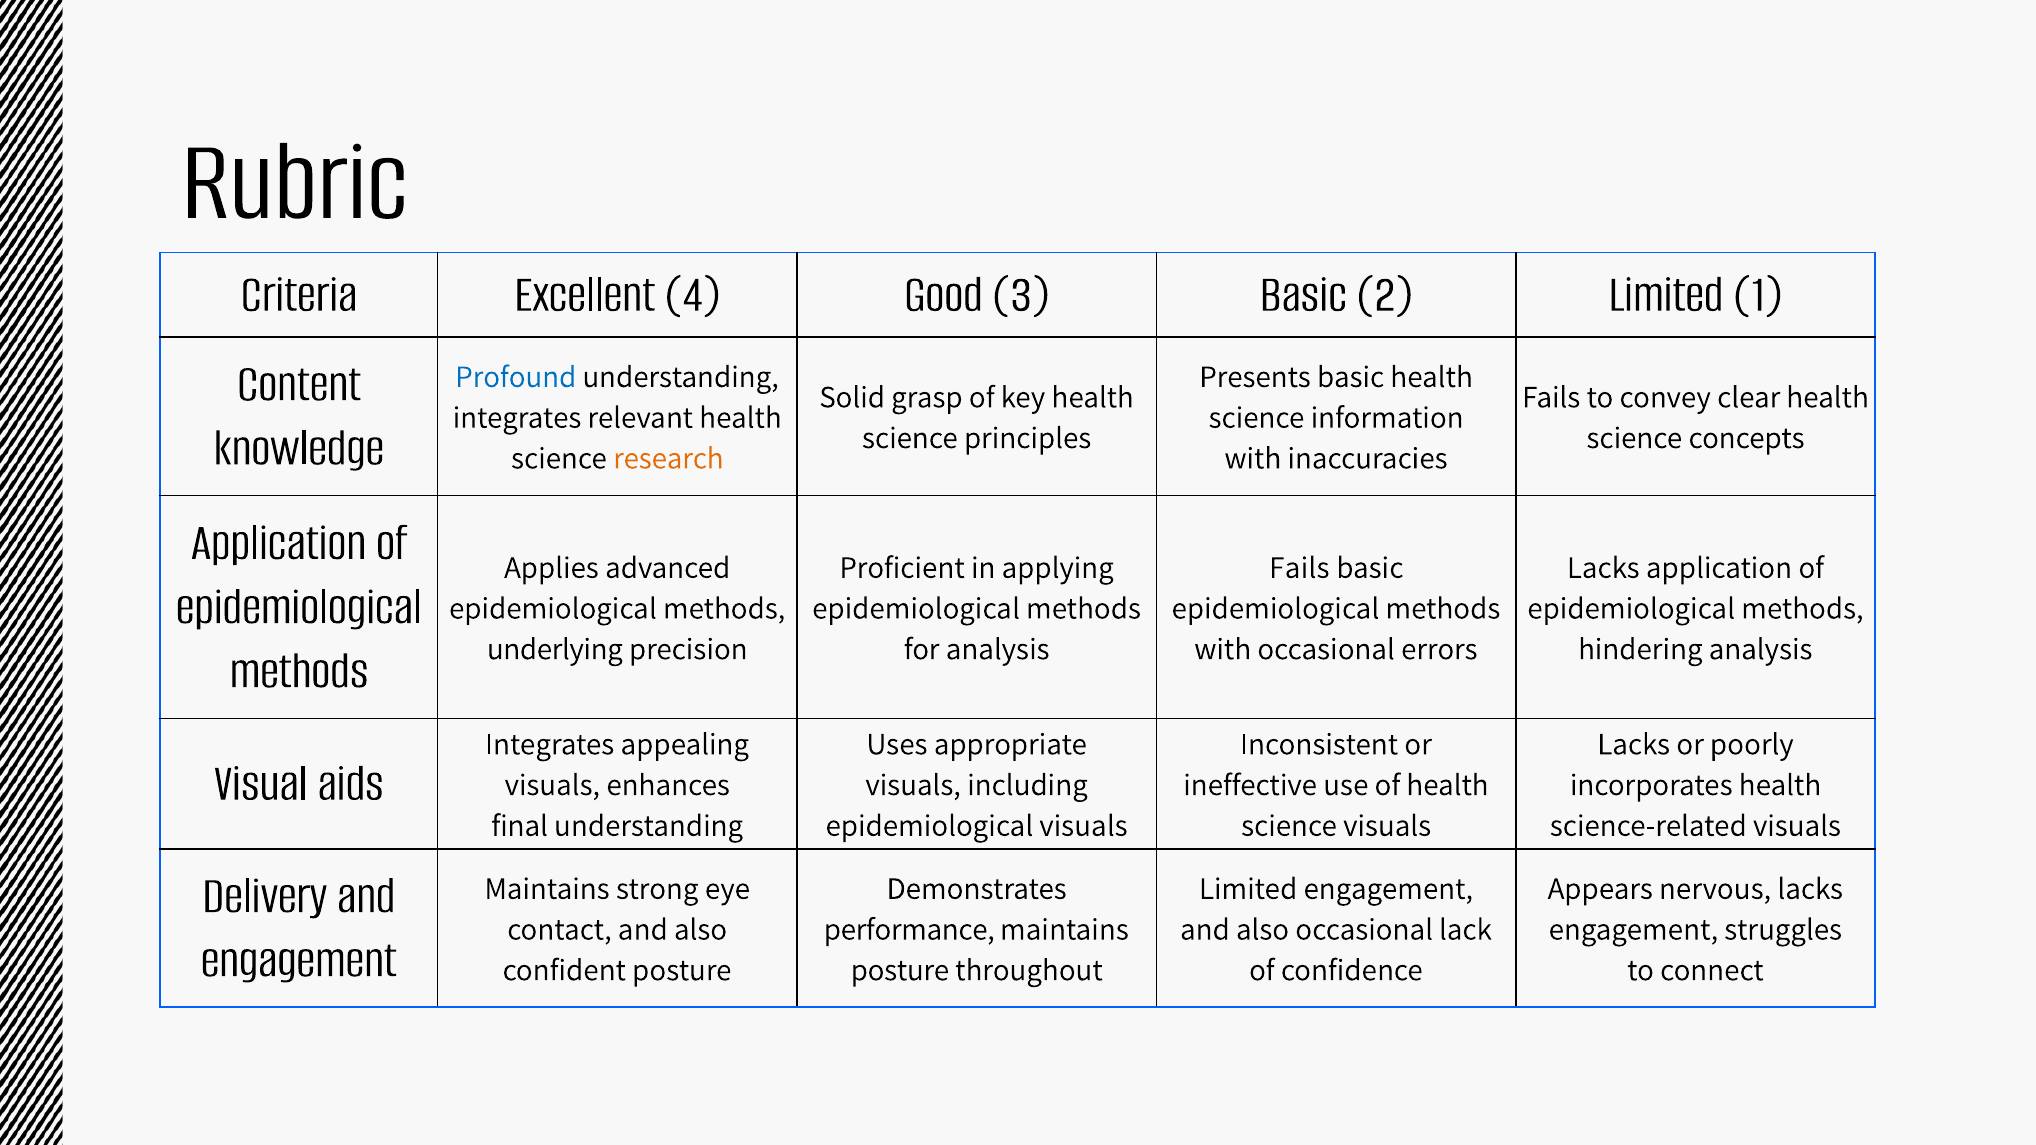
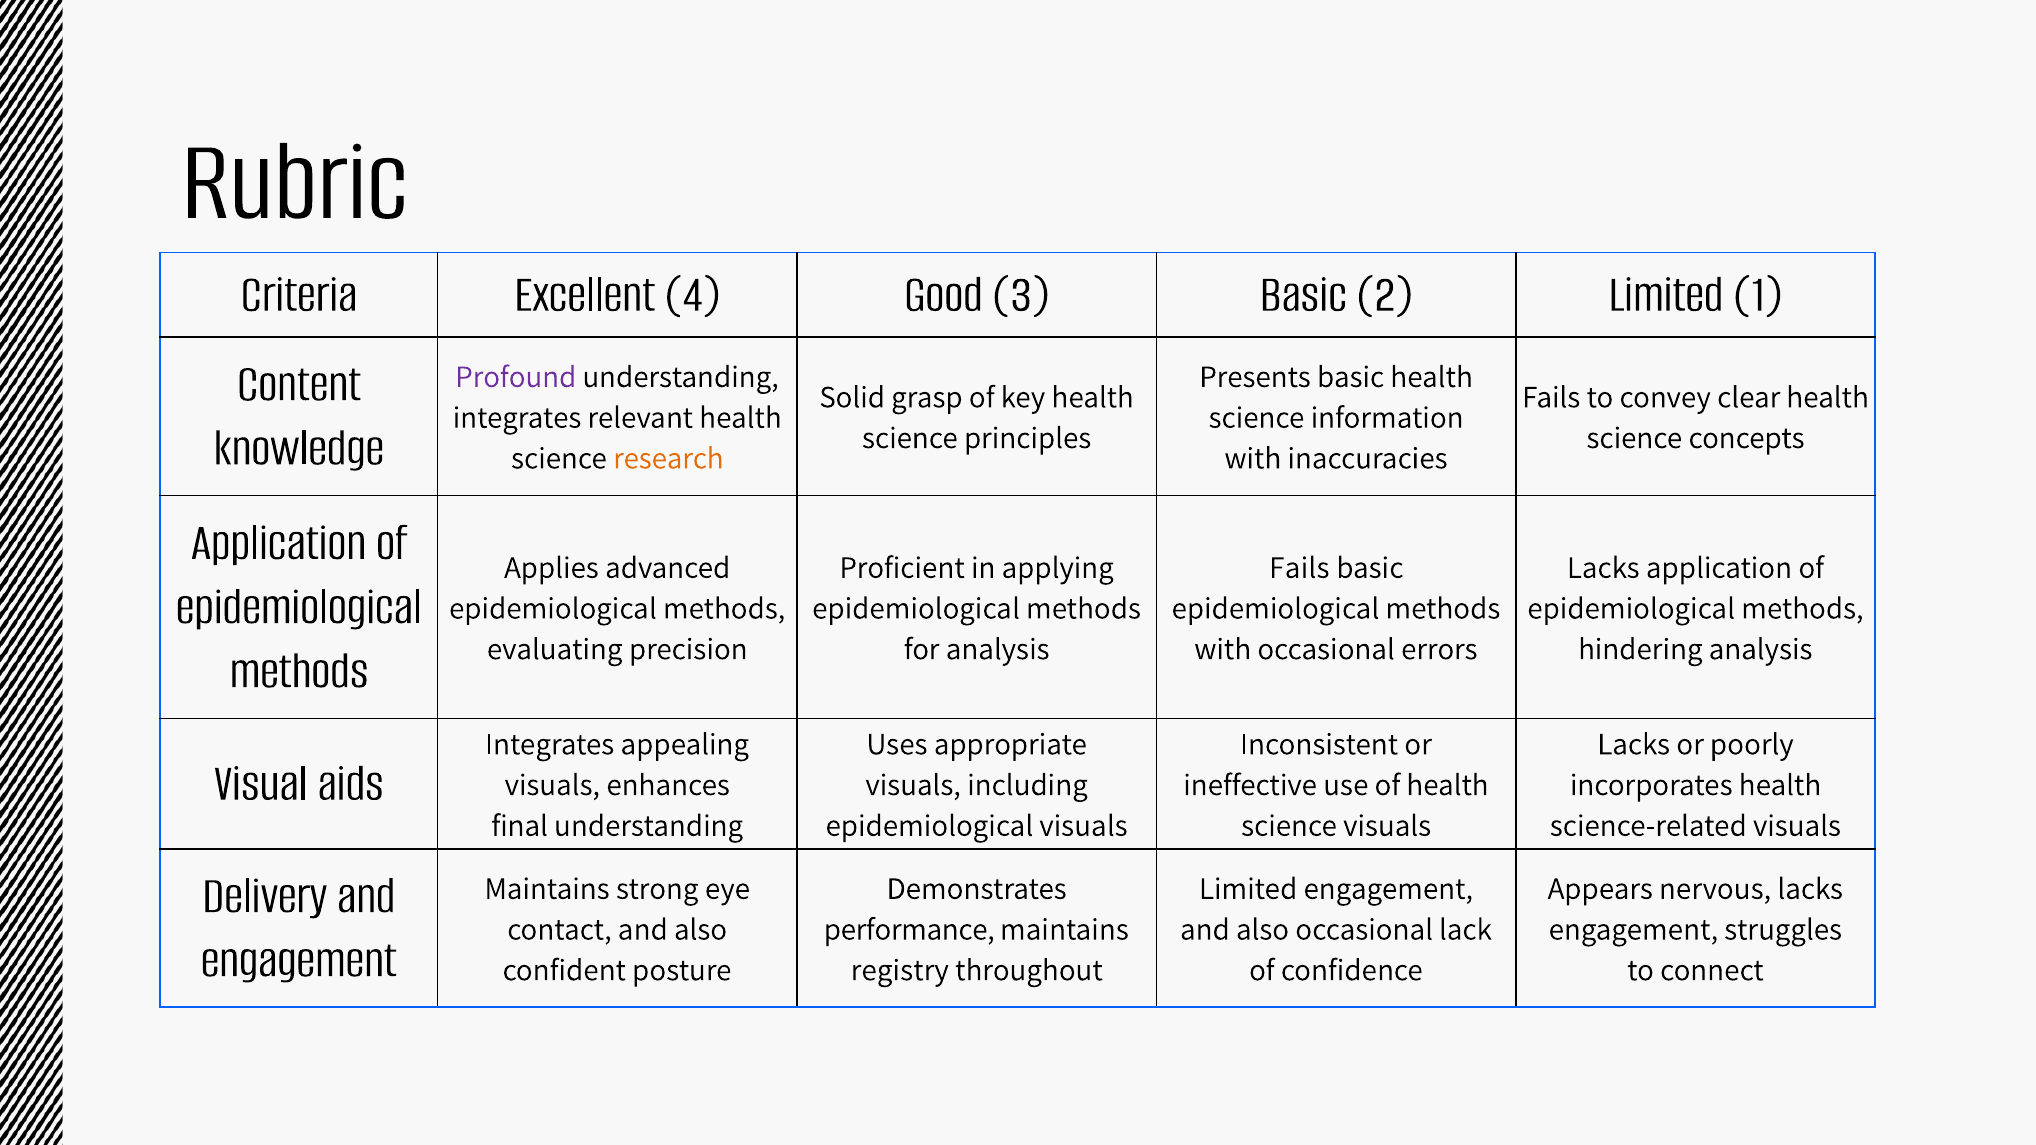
Profound colour: blue -> purple (516, 377)
underlying: underlying -> evaluating (555, 649)
posture: posture -> registry (900, 970)
